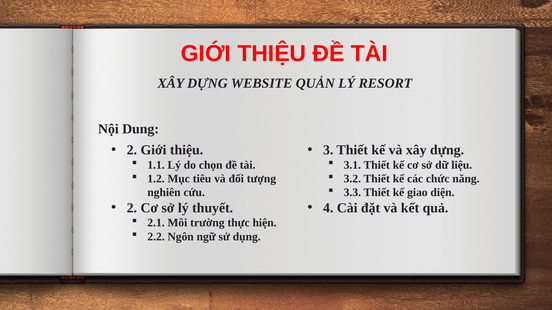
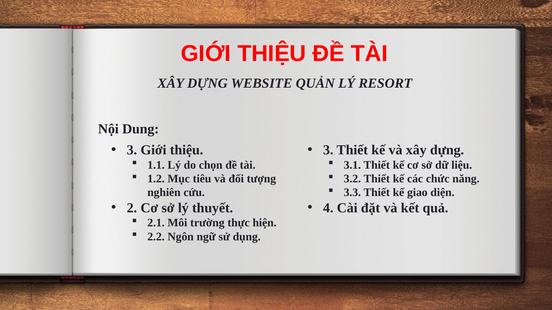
2: 2 -> 3 (132, 150)
